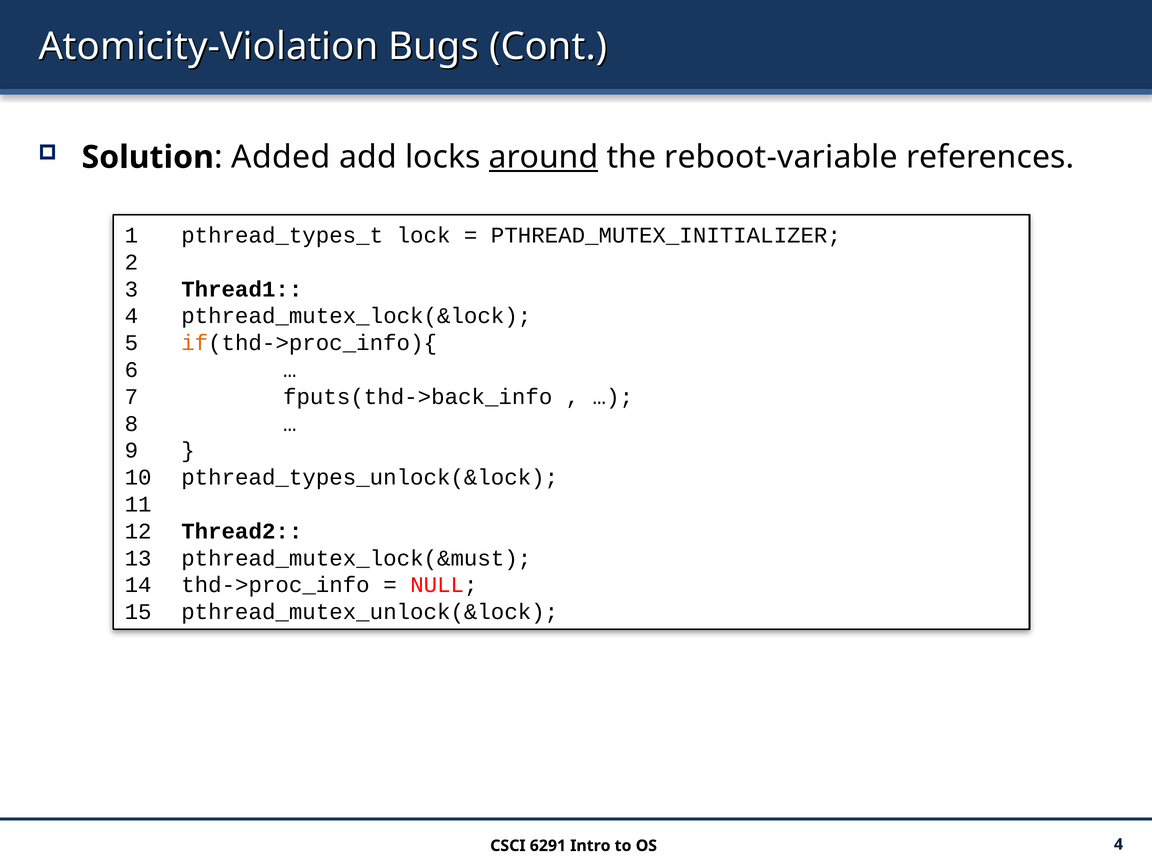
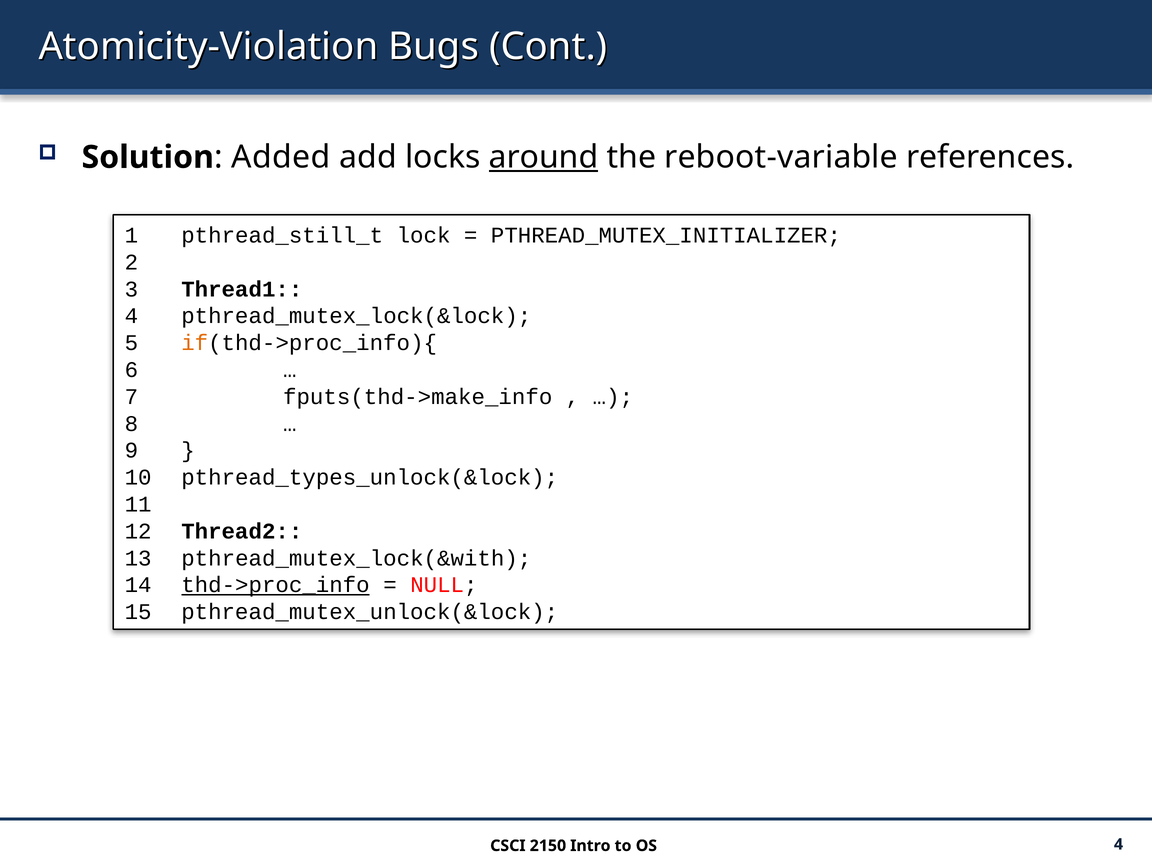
pthread_types_t: pthread_types_t -> pthread_still_t (282, 235)
fputs(thd->back_info: fputs(thd->back_info -> fputs(thd->make_info (418, 397)
pthread_mutex_lock(&must: pthread_mutex_lock(&must -> pthread_mutex_lock(&with (356, 558)
thd->proc_info underline: none -> present (275, 585)
6291: 6291 -> 2150 (548, 846)
